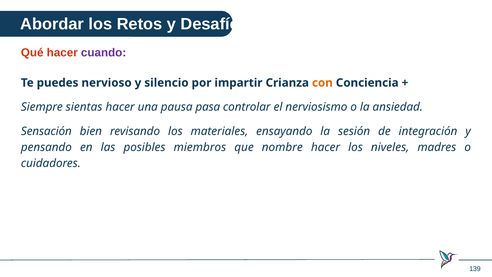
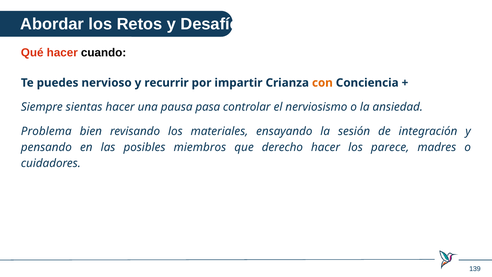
cuando colour: purple -> black (104, 53)
silencio: silencio -> recurrir (166, 83)
Sensación: Sensación -> Problema (46, 131)
nombre: nombre -> derecho (282, 147)
niveles: niveles -> parece (390, 147)
